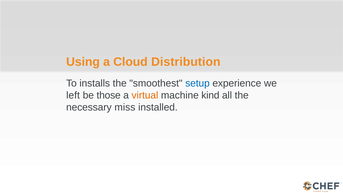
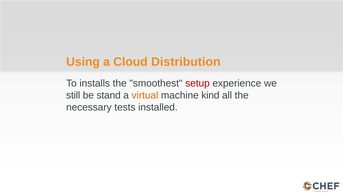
setup colour: blue -> red (197, 83)
left: left -> still (73, 95)
those: those -> stand (109, 95)
miss: miss -> tests (125, 107)
